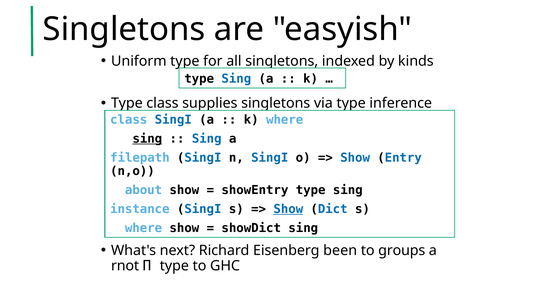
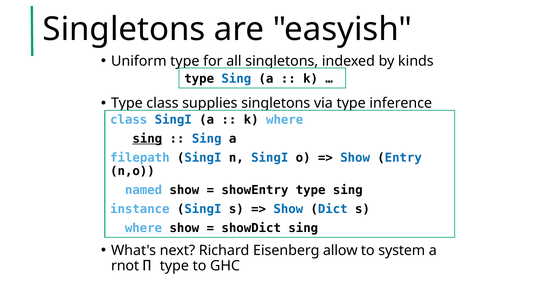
about: about -> named (144, 190)
Show underline: present -> none (288, 209)
been: been -> allow (340, 251)
groups: groups -> system (402, 251)
